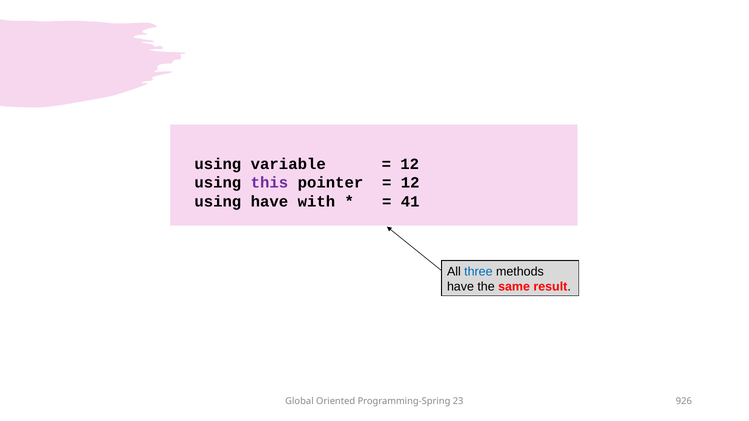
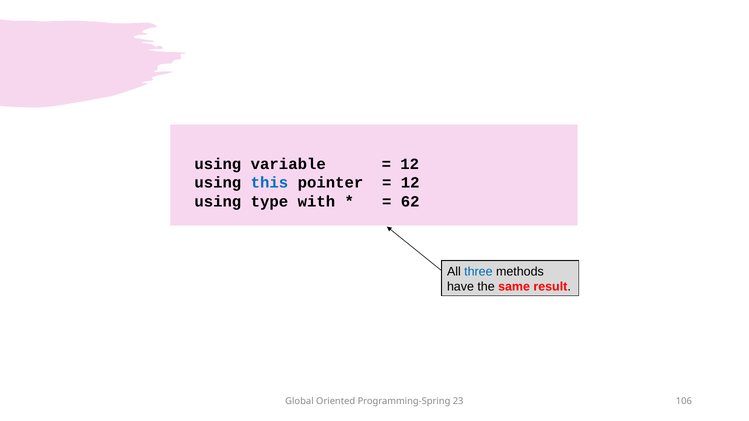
this colour: purple -> blue (269, 183)
using have: have -> type (269, 202)
41: 41 -> 62 (410, 202)
926: 926 -> 106 (684, 402)
